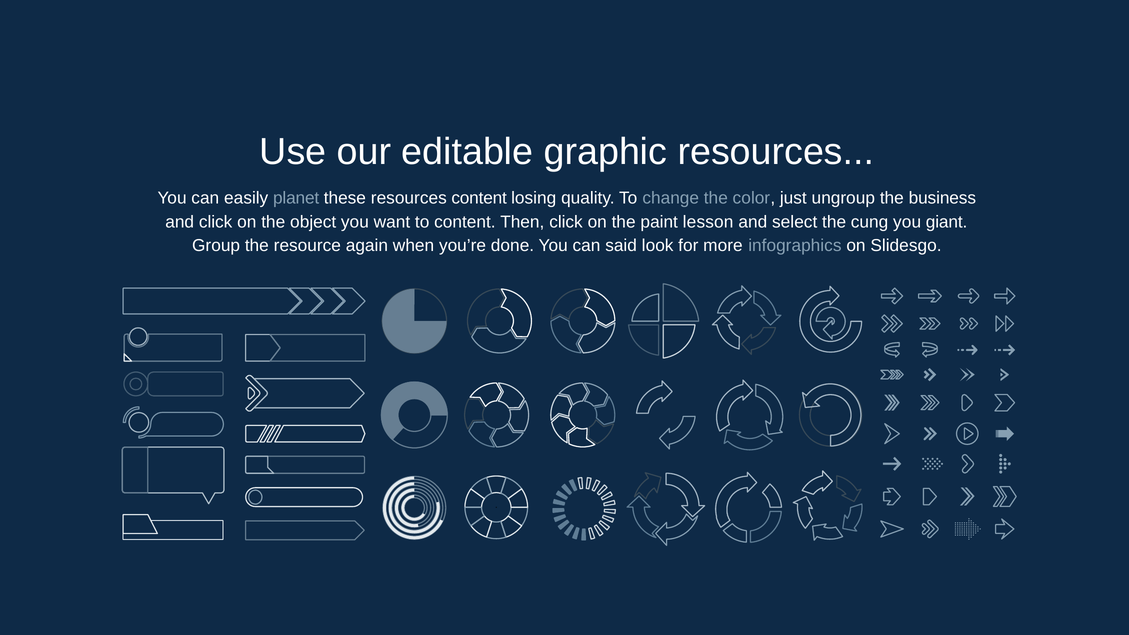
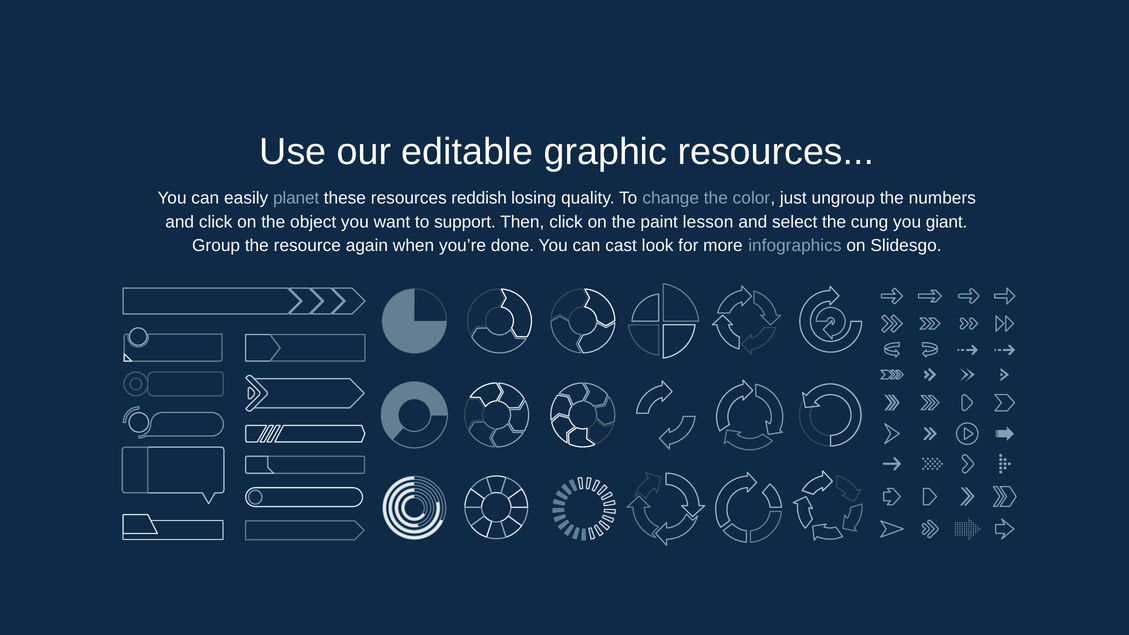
resources content: content -> reddish (479, 198)
business: business -> numbers (942, 198)
to content: content -> support (465, 222)
said: said -> cast (621, 246)
